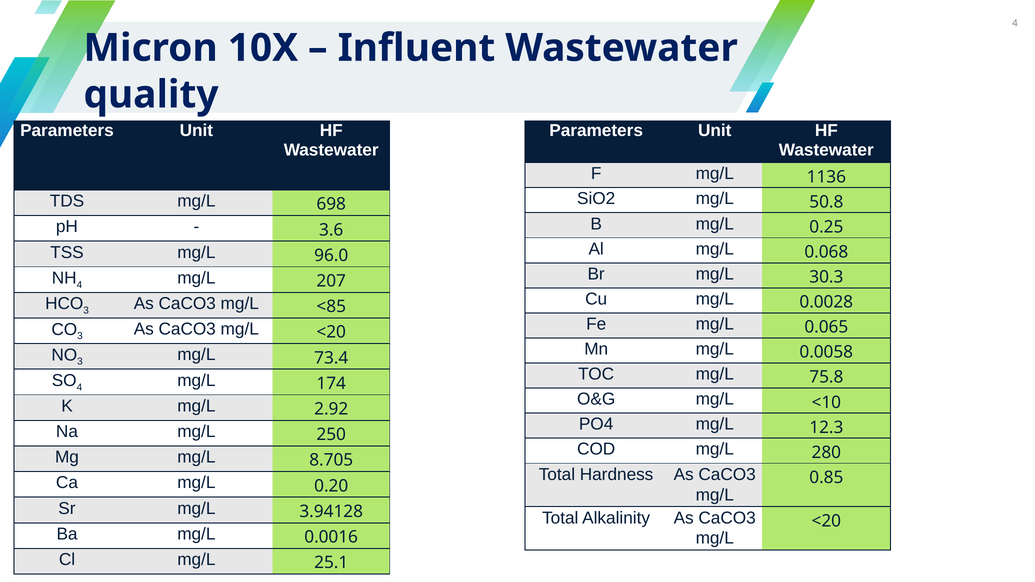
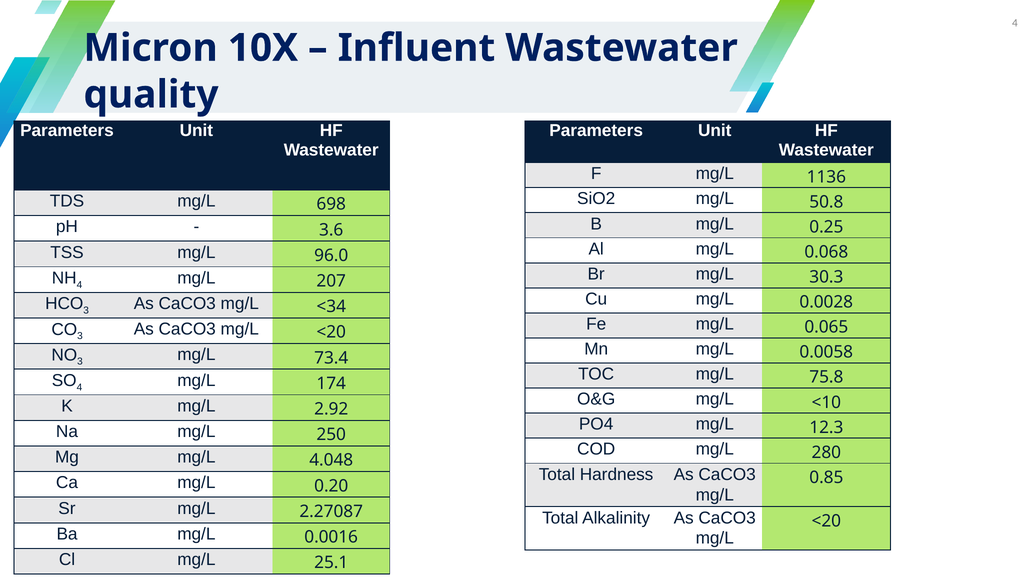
<85: <85 -> <34 (331, 307)
8.705: 8.705 -> 4.048 (331, 460)
3.94128: 3.94128 -> 2.27087 (331, 512)
